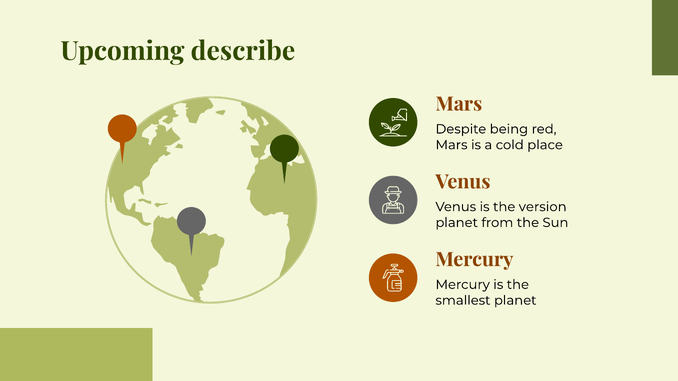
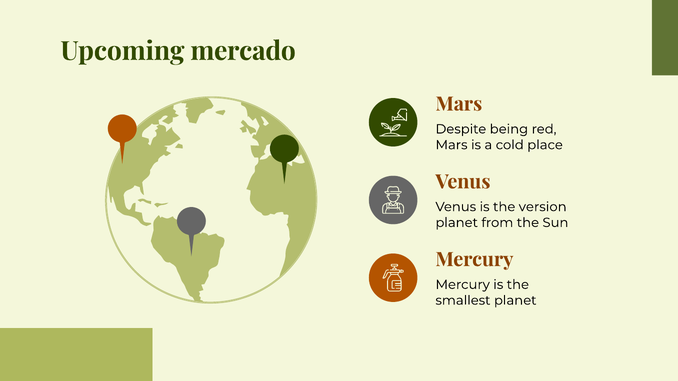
describe: describe -> mercado (243, 51)
